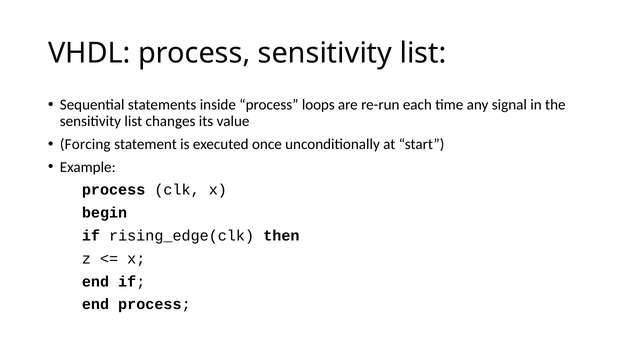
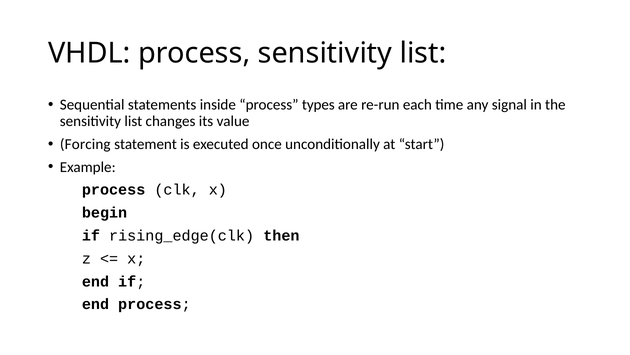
loops: loops -> types (318, 105)
